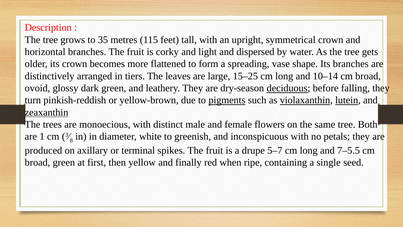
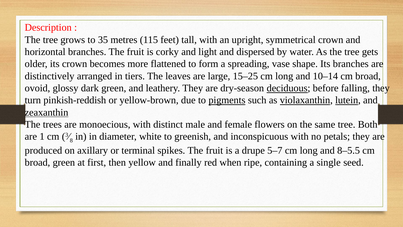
7–5.5: 7–5.5 -> 8–5.5 (349, 150)
